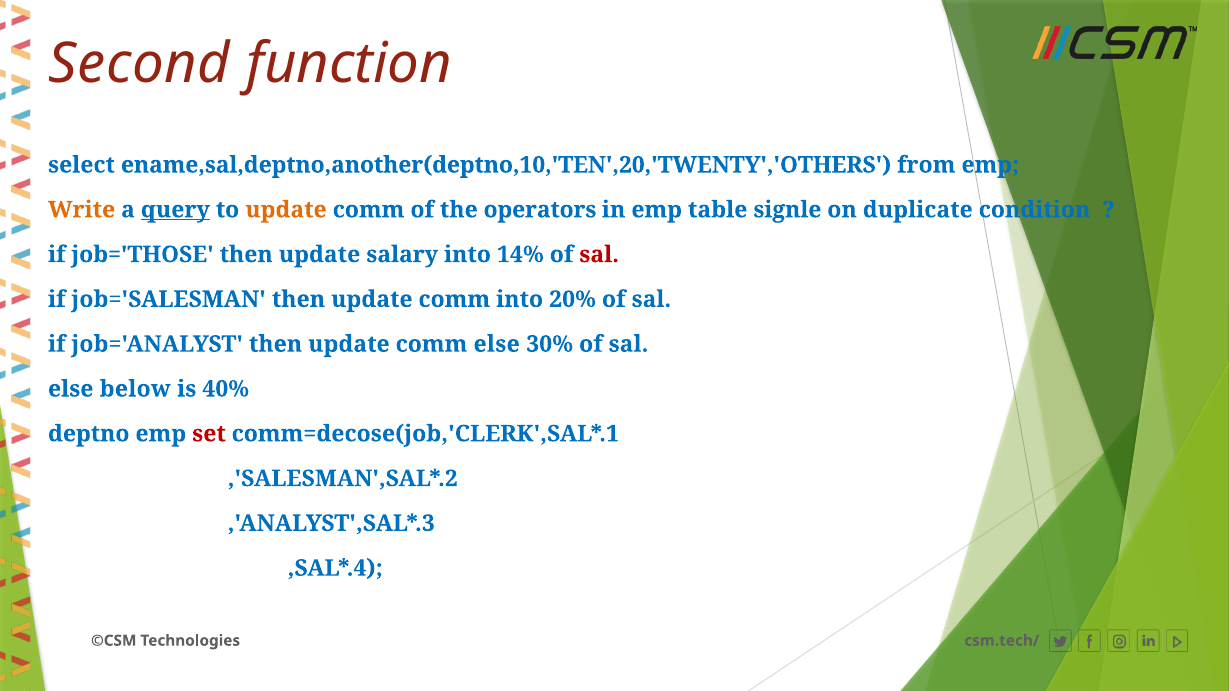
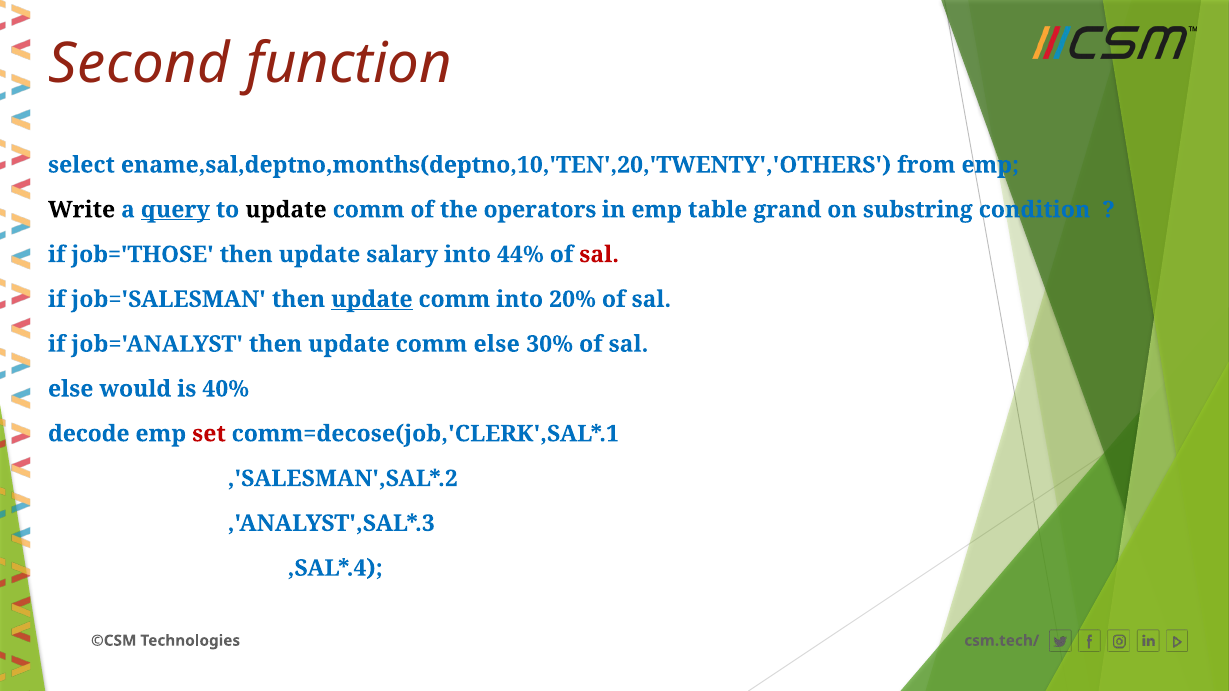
ename,sal,deptno,another(deptno,10,'TEN',20,'TWENTY','OTHERS: ename,sal,deptno,another(deptno,10,'TEN',20,'TWENTY','OTHERS -> ename,sal,deptno,months(deptno,10,'TEN',20,'TWENTY','OTHERS (506, 165)
Write colour: orange -> black (82, 210)
update colour: orange -> black (286, 210)
signle: signle -> grand (787, 210)
duplicate: duplicate -> substring (918, 210)
14%: 14% -> 44% (520, 255)
update underline: none -> present (372, 299)
below: below -> would (135, 389)
deptno: deptno -> decode (89, 434)
